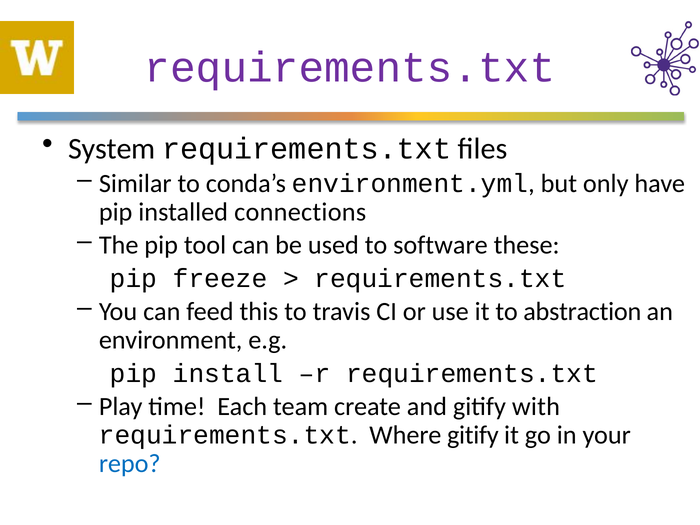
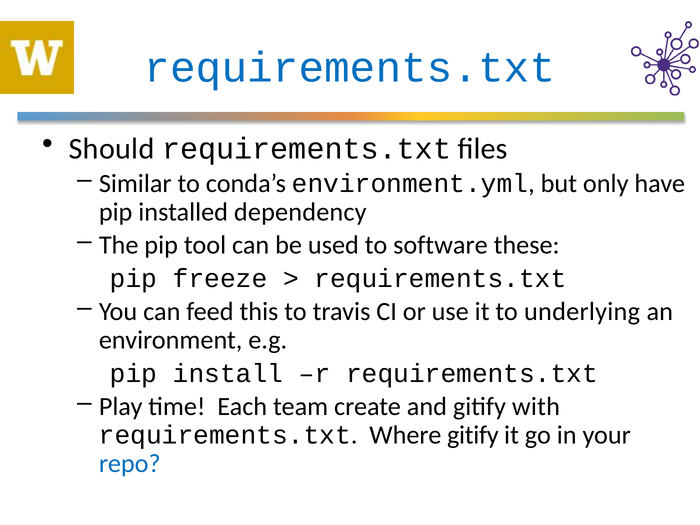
requirements.txt colour: purple -> blue (350, 68)
System: System -> Should (112, 149)
connections: connections -> dependency (300, 212)
abstraction: abstraction -> underlying (582, 312)
